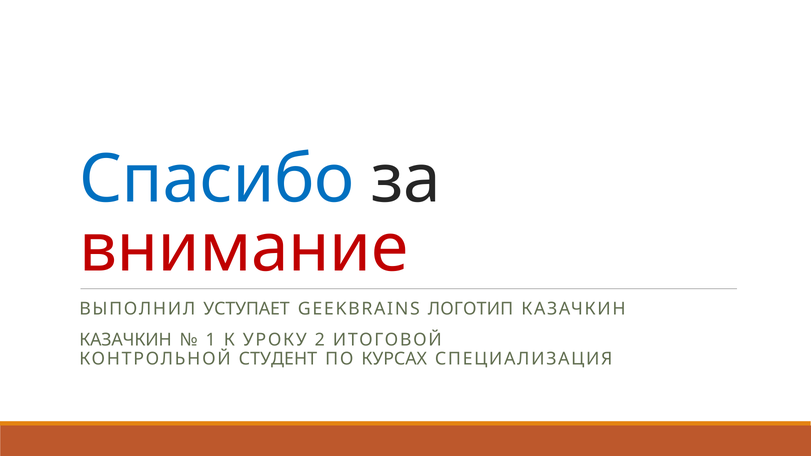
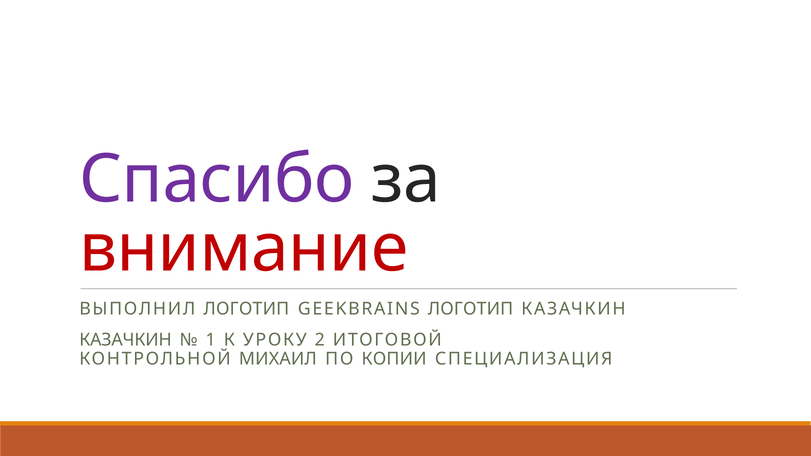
Спасибо colour: blue -> purple (217, 180)
ВЫПОЛНИЛ УСТУПАЕТ: УСТУПАЕТ -> ЛОГОТИП (246, 309)
СТУДЕНТ: СТУДЕНТ -> МИХАИЛ (278, 359)
КУРСАХ: КУРСАХ -> КОПИИ (394, 359)
